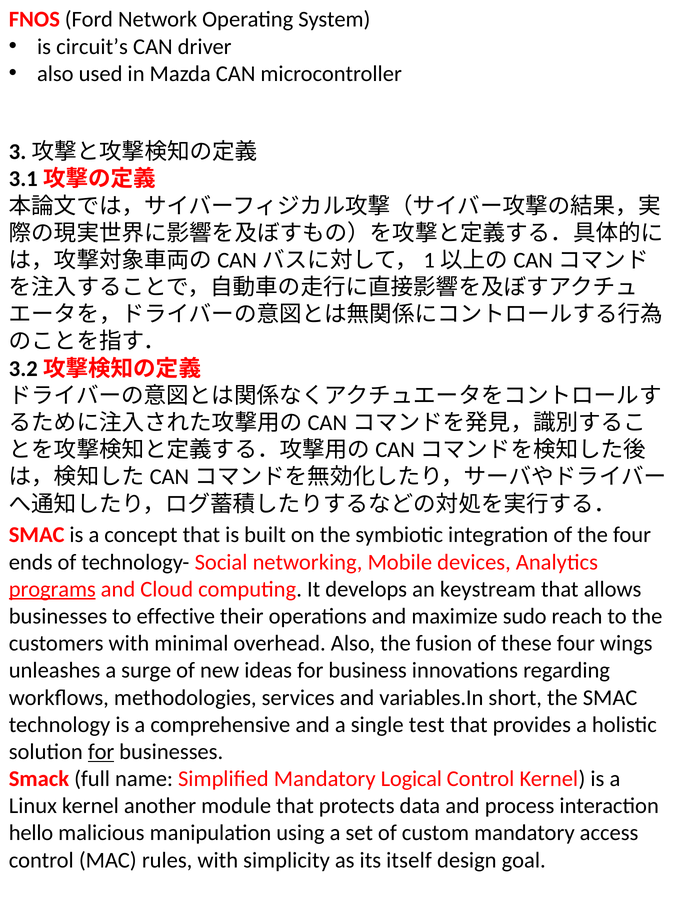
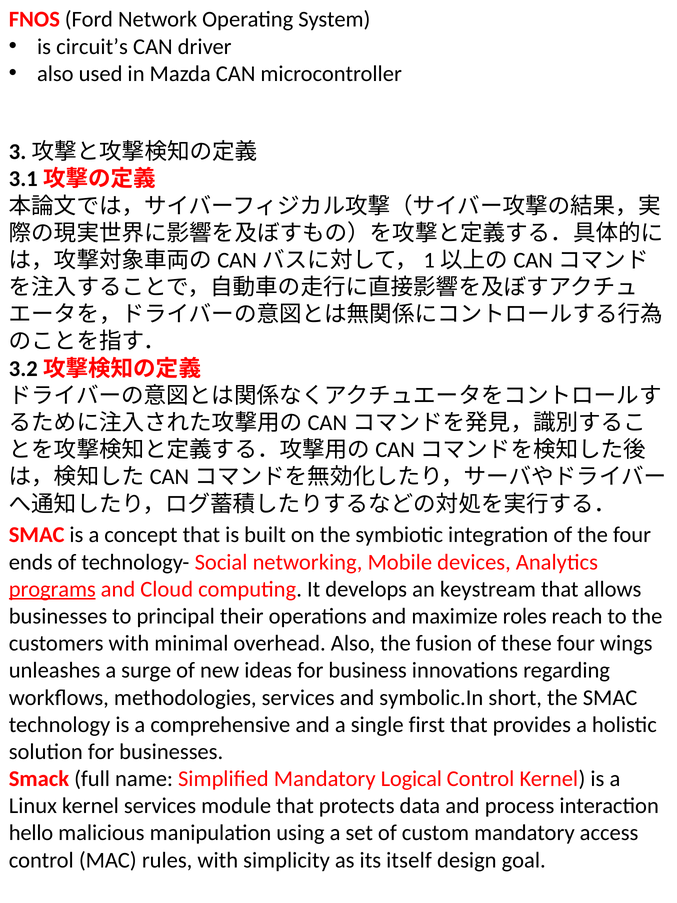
effective: effective -> principal (176, 616)
sudo: sudo -> roles (525, 616)
variables.In: variables.In -> symbolic.In (431, 697)
test: test -> first (427, 724)
for underline: present -> none (101, 751)
kernel another: another -> services (160, 806)
